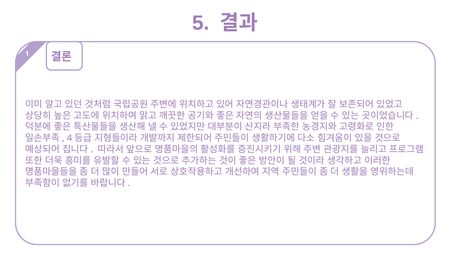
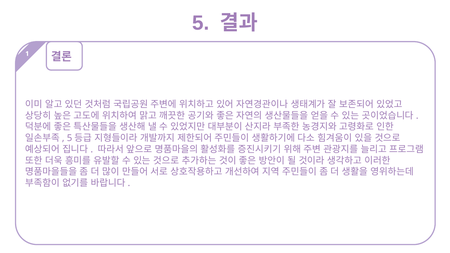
4: 4 -> 5 (70, 138)
